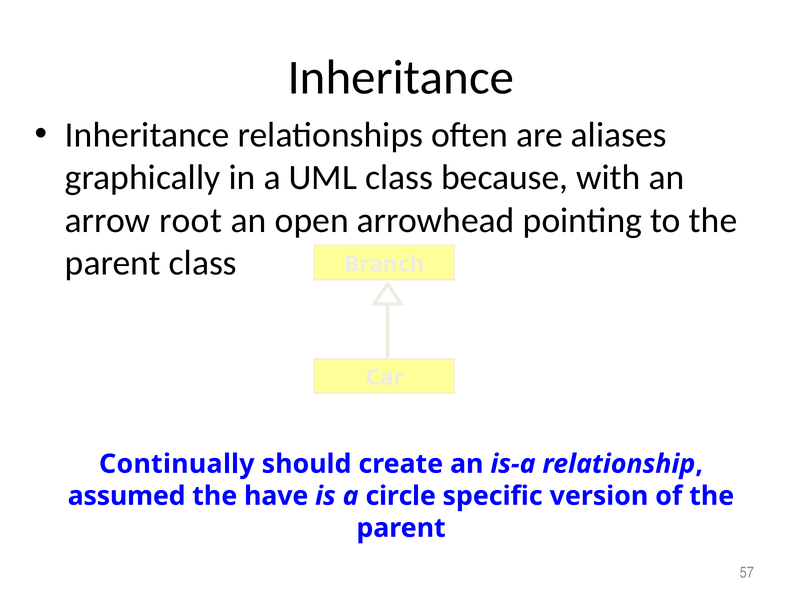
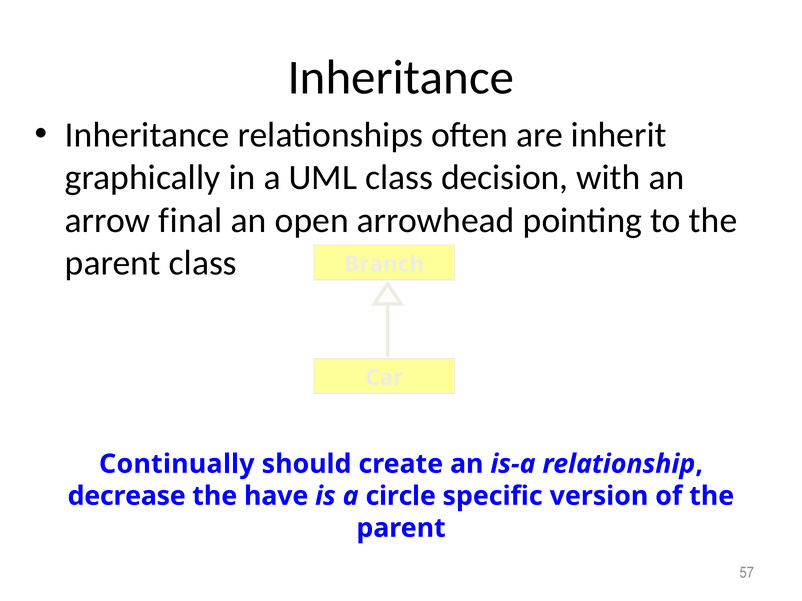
aliases: aliases -> inherit (619, 135)
because: because -> decision (505, 178)
root: root -> final (191, 220)
assumed: assumed -> decrease (127, 496)
